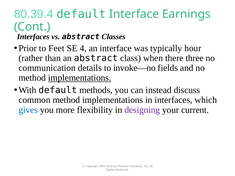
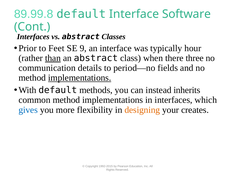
80.39.4: 80.39.4 -> 89.99.8 (34, 14)
Earnings: Earnings -> Software (186, 14)
4: 4 -> 9 (83, 48)
than underline: none -> present (53, 58)
invoke—no: invoke—no -> period—no (134, 68)
discuss: discuss -> inherits (187, 90)
designing colour: purple -> orange (142, 110)
current: current -> creates (195, 110)
